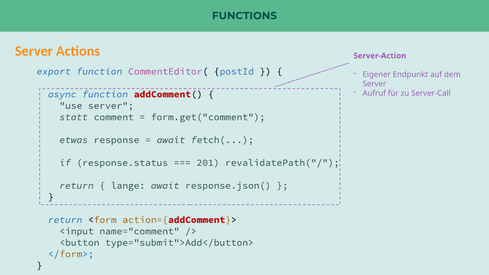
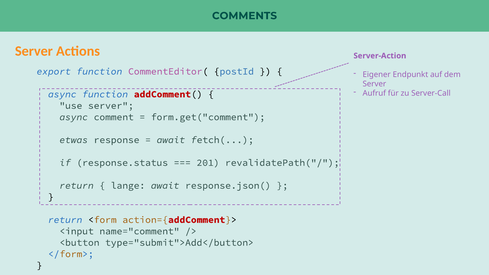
FUNCTIONS: FUNCTIONS -> COMMENTS (244, 16)
statt: statt -> async (74, 117)
